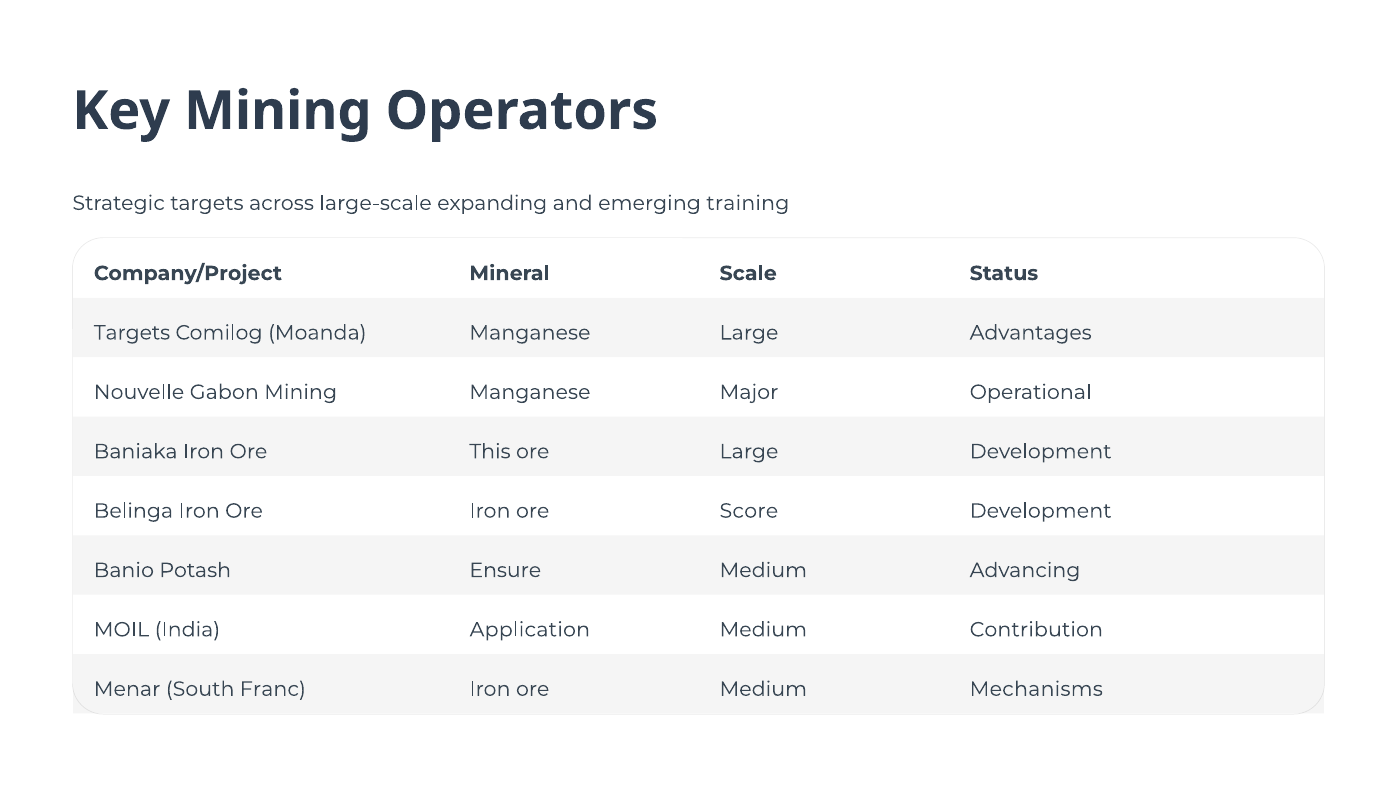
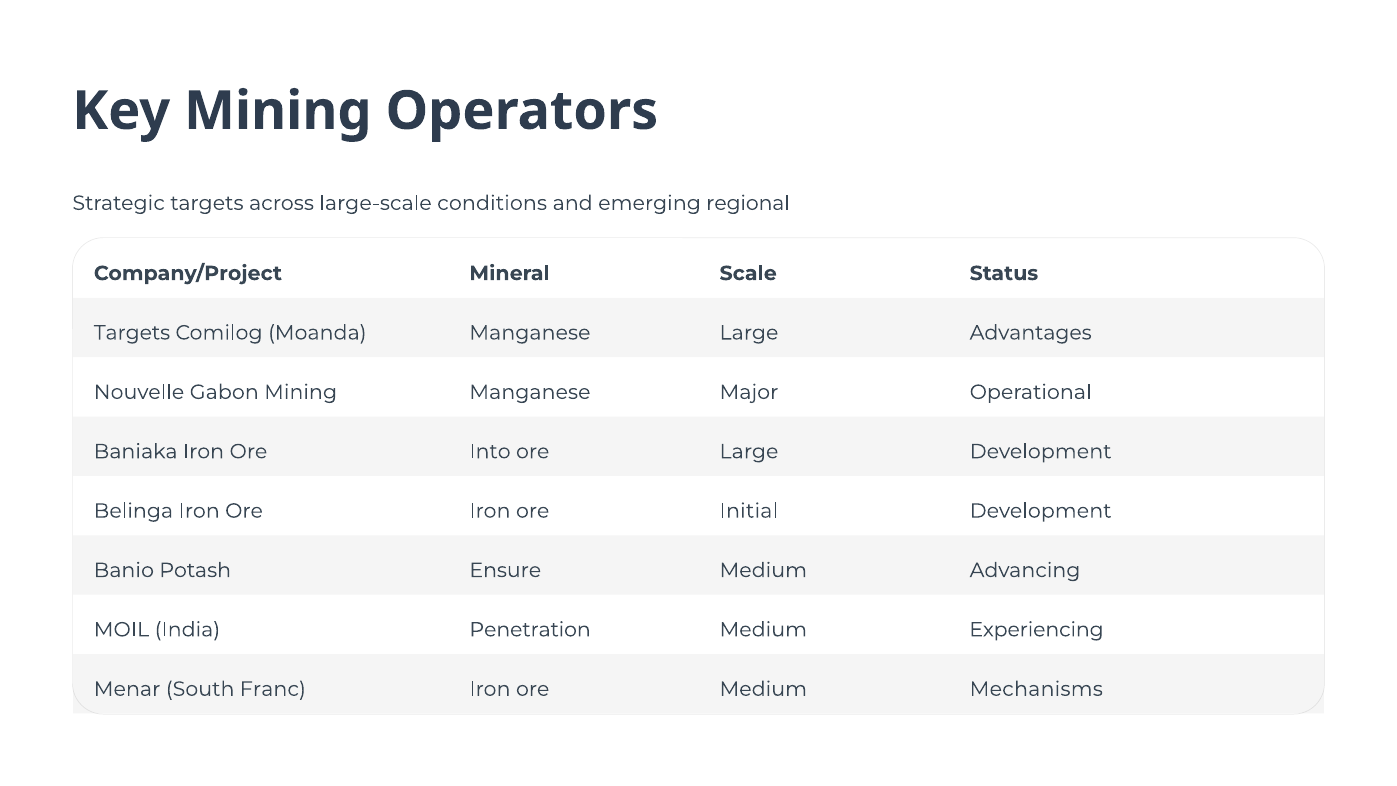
expanding: expanding -> conditions (492, 203)
training: training -> regional (748, 203)
This: This -> Into (490, 451)
Score: Score -> Initial (749, 511)
Application: Application -> Penetration (530, 630)
Contribution: Contribution -> Experiencing (1036, 630)
